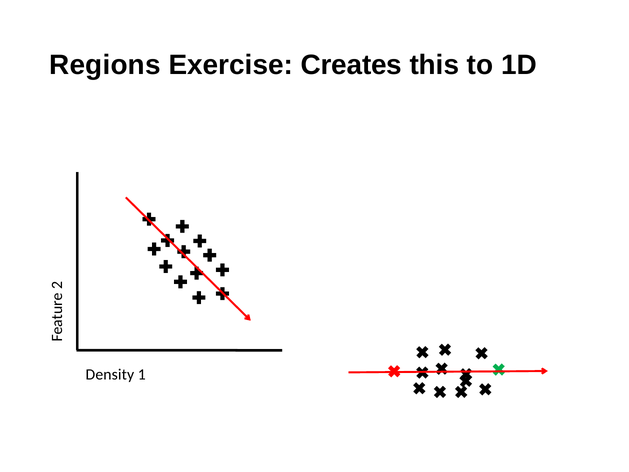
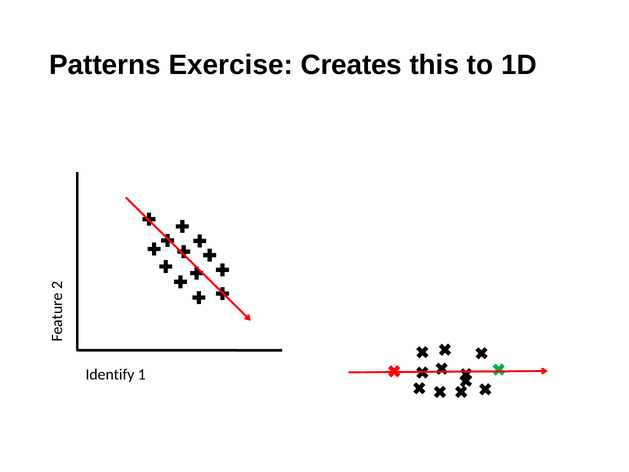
Regions: Regions -> Patterns (105, 65)
Density: Density -> Identify (110, 374)
